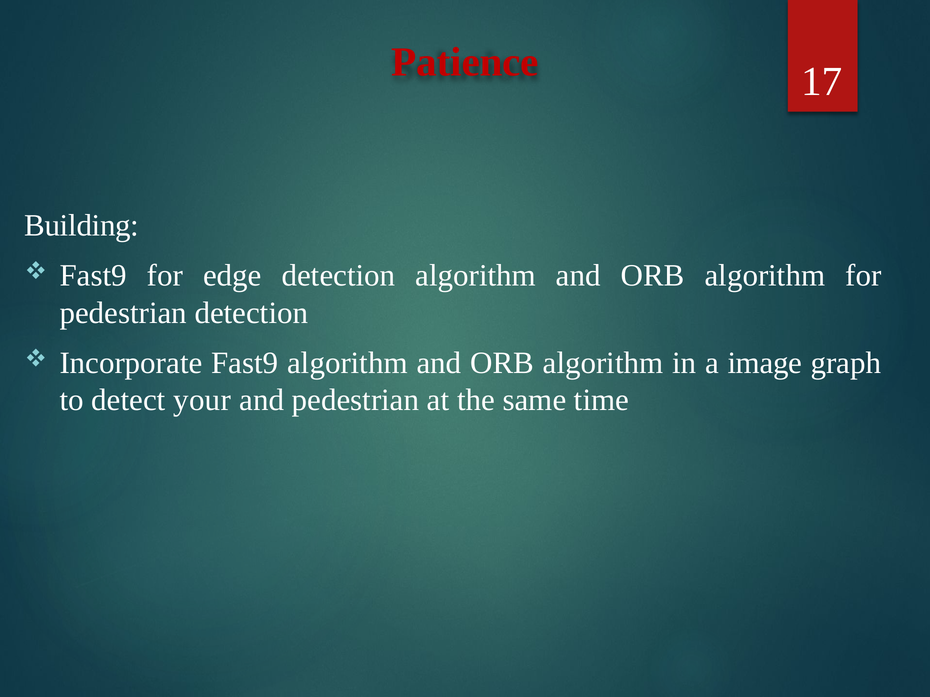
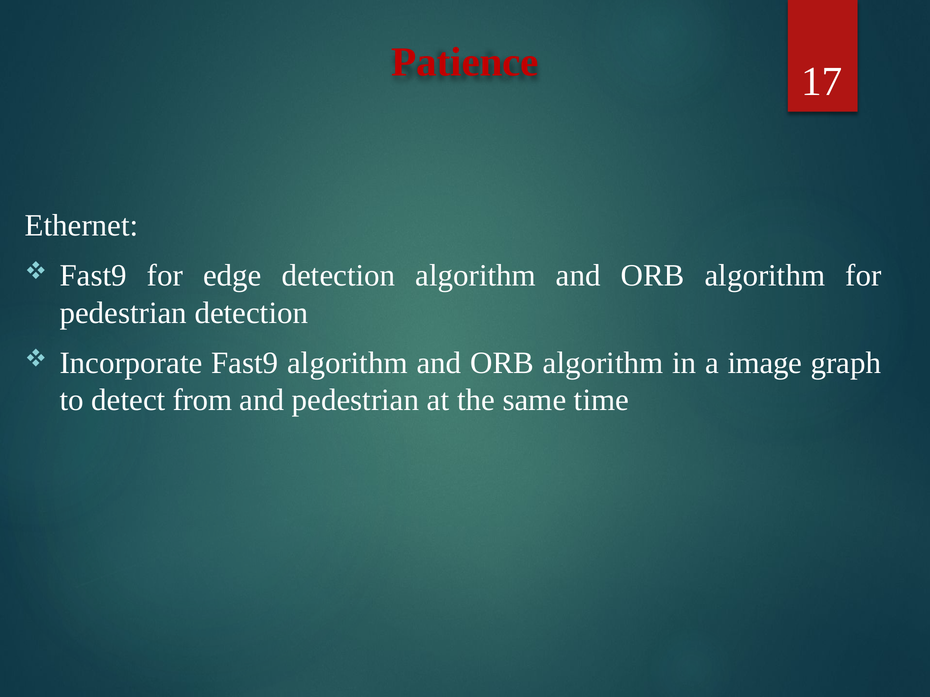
Building: Building -> Ethernet (82, 226)
your: your -> from (203, 400)
